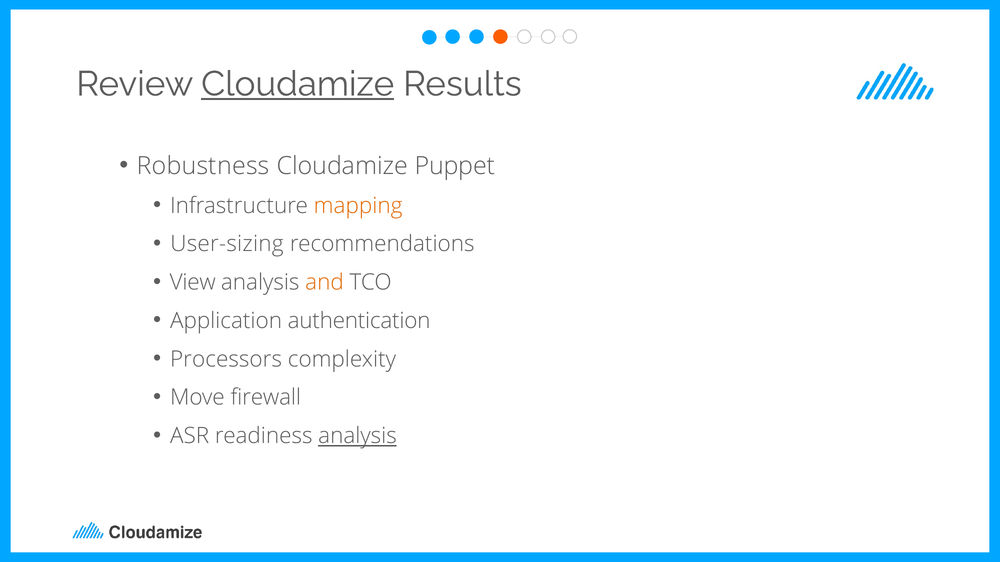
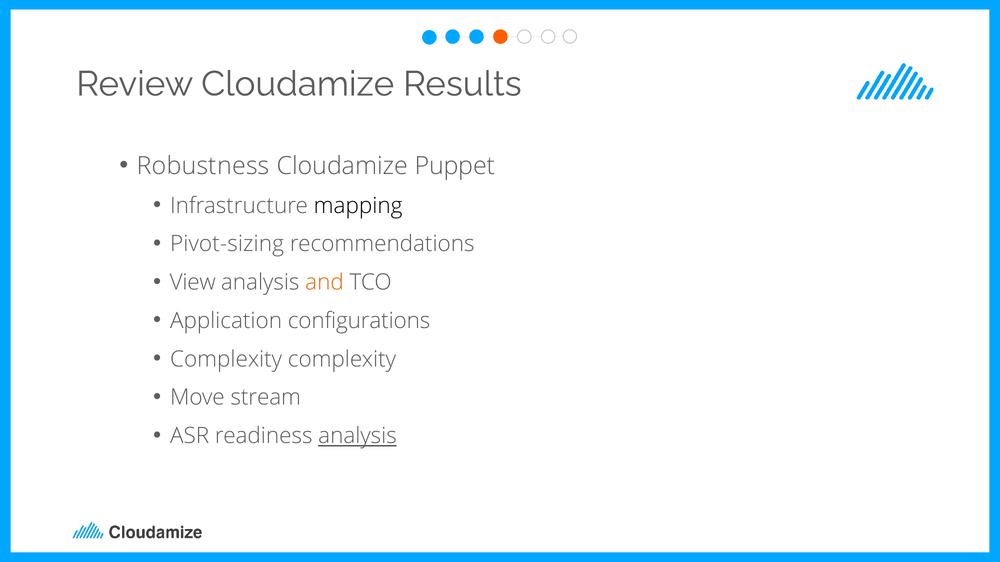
Cloudamize underline: present -> none (298, 84)
mapping colour: orange -> black (358, 206)
User-sizing: User-sizing -> Pivot-sizing (227, 244)
authentication: authentication -> configurations (359, 321)
Processors: Processors -> Complexity (226, 359)
firewall: firewall -> stream (266, 398)
